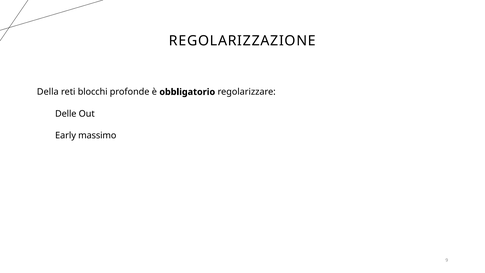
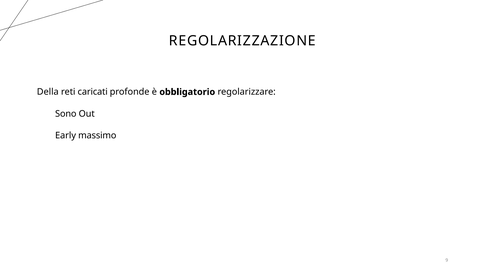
blocchi: blocchi -> caricati (93, 92)
Delle: Delle -> Sono (66, 114)
